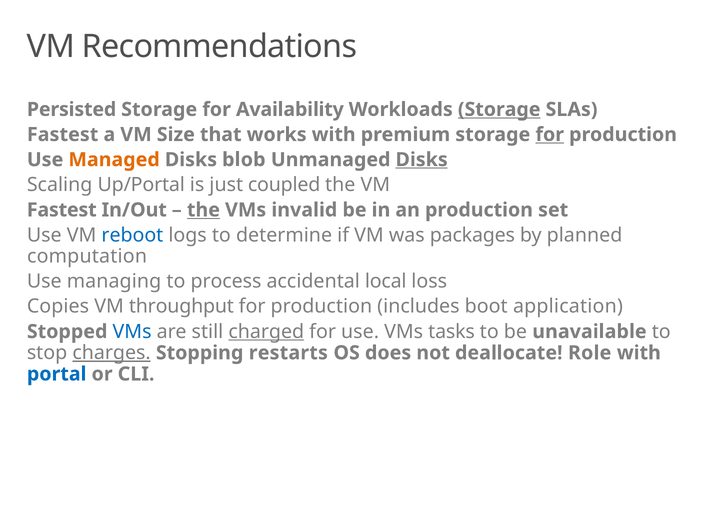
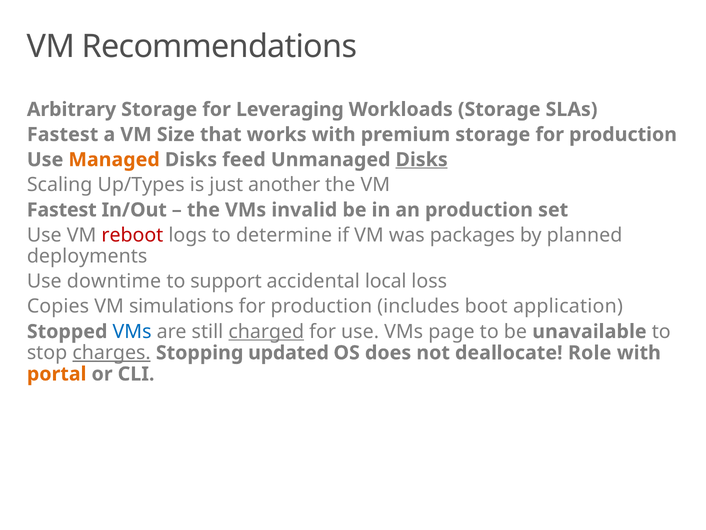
Persisted: Persisted -> Arbitrary (72, 109)
Availability: Availability -> Leveraging (290, 109)
Storage underline: present -> none (499, 109)
for underline: present -> none (550, 134)
blob: blob -> feed (244, 160)
Up/Portal: Up/Portal -> Up/Types (141, 185)
coupled: coupled -> another (284, 185)
the underline: present -> none (203, 210)
reboot colour: blue -> red (132, 235)
computation: computation -> deployments (87, 256)
managing: managing -> downtime (114, 281)
process: process -> support (226, 281)
throughput: throughput -> simulations (181, 306)
tasks: tasks -> page (451, 331)
restarts: restarts -> updated (289, 352)
portal colour: blue -> orange (57, 374)
